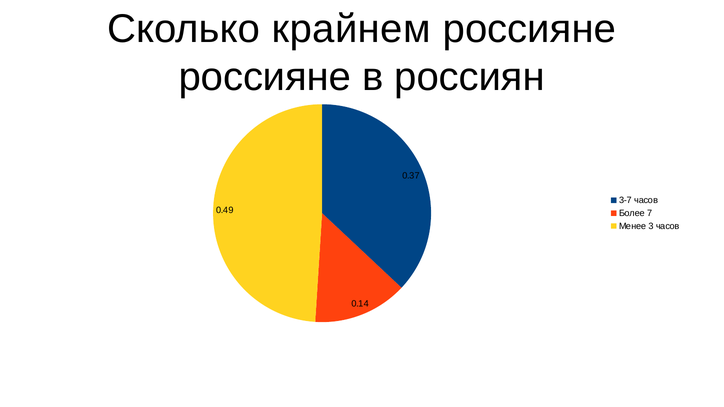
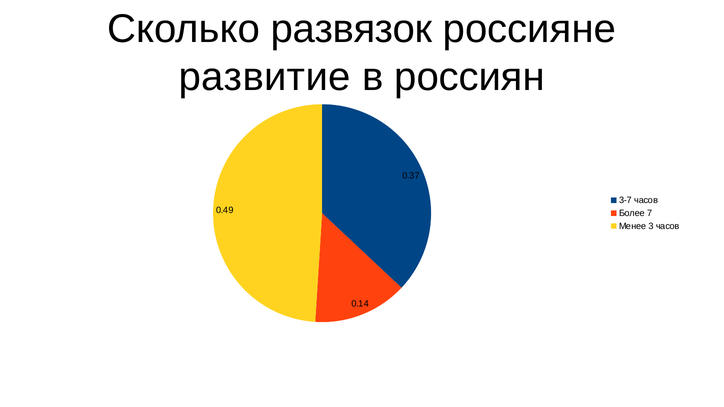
крайнем: крайнем -> развязок (352, 29)
россияне: россияне -> развитие (265, 77)
